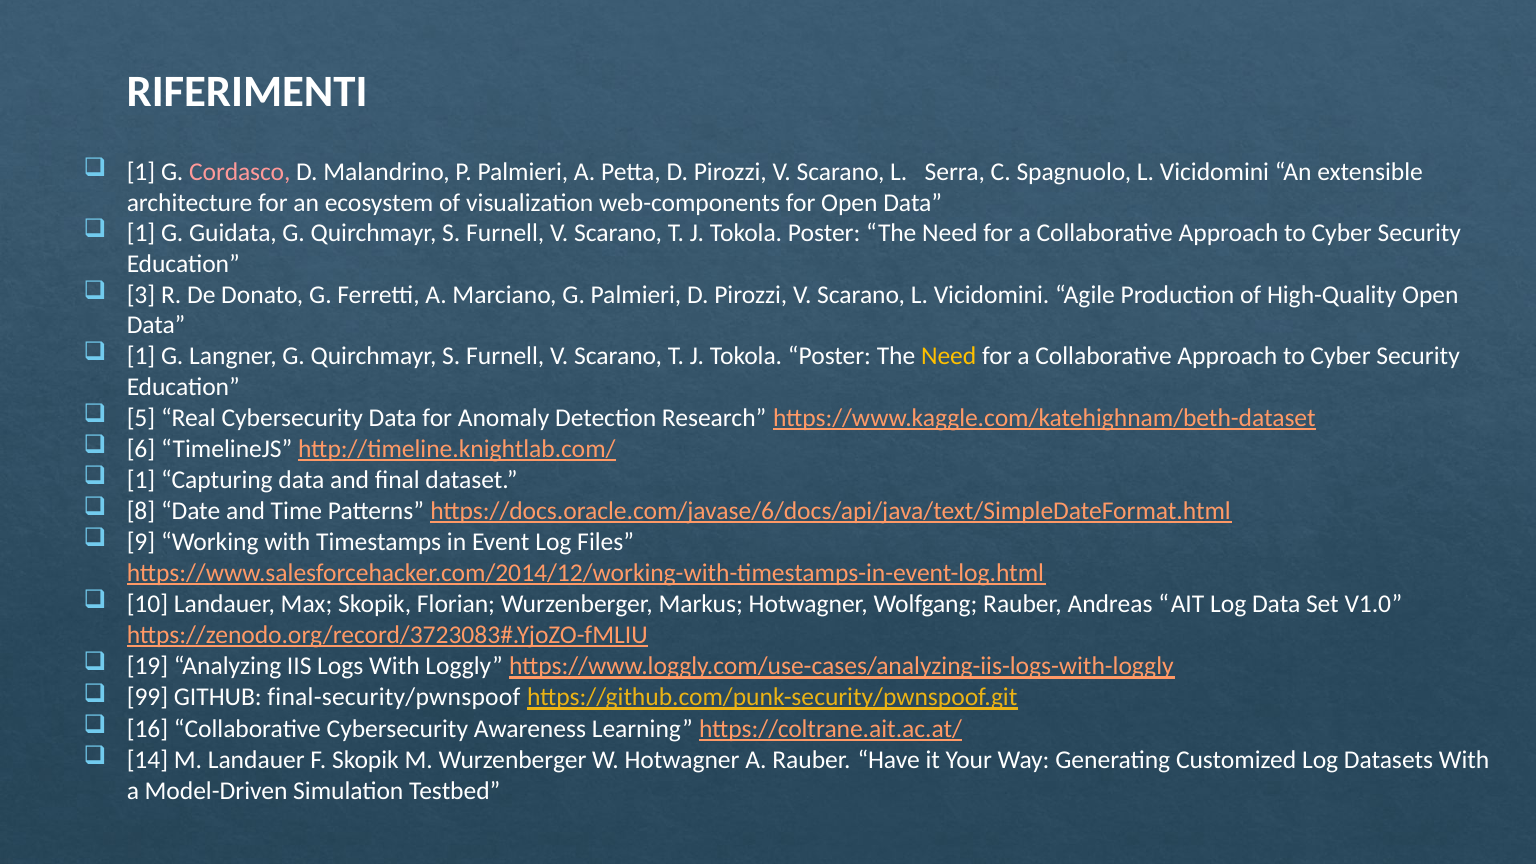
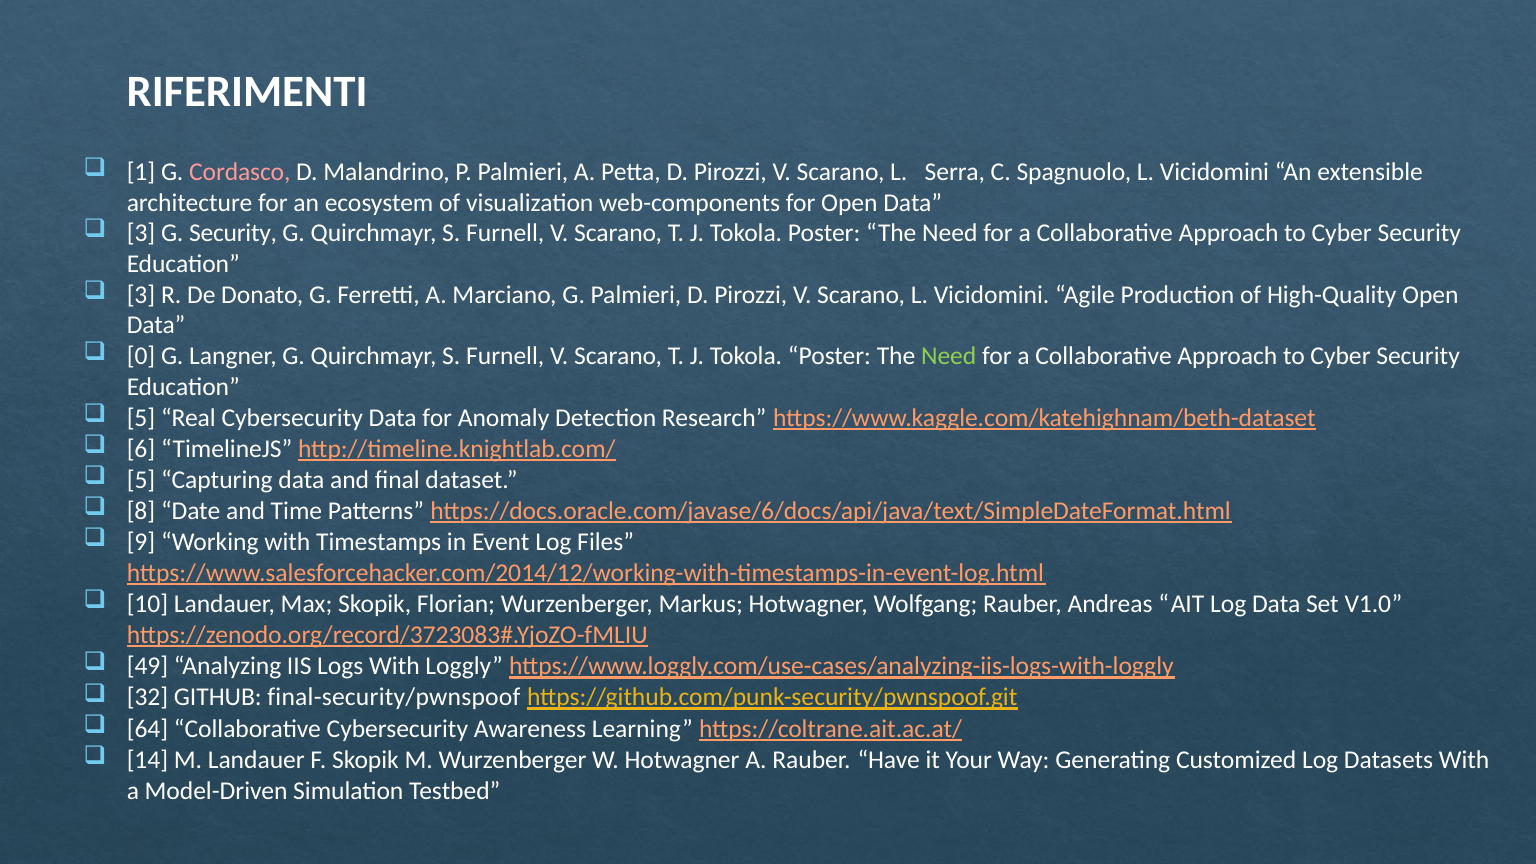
1: 1 -> 3 (141, 233)
G Guidata: Guidata -> Security (233, 233)
1: 1 -> 0 (141, 356)
Need colour: yellow -> light green (949, 356)
1: 1 -> 5 (141, 480)
19: 19 -> 49 (147, 666)
99: 99 -> 32 (147, 698)
16: 16 -> 64 (147, 729)
